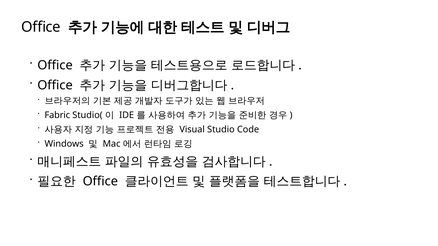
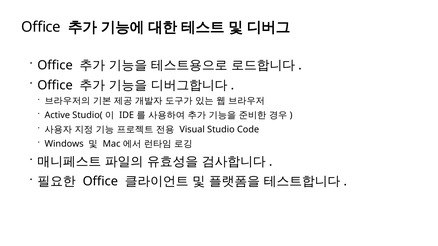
Fabric: Fabric -> Active (57, 115)
